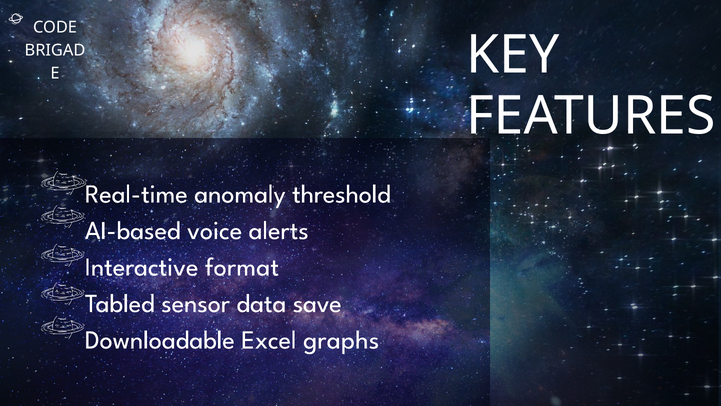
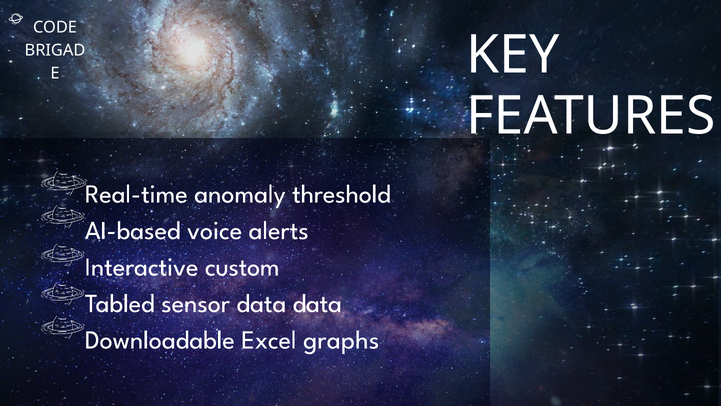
format: format -> custom (242, 267)
data save: save -> data (317, 303)
